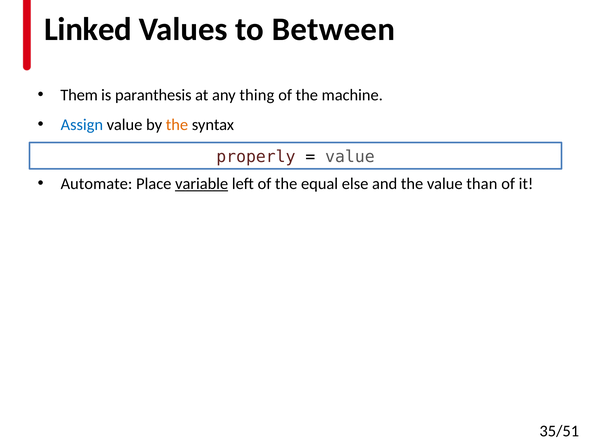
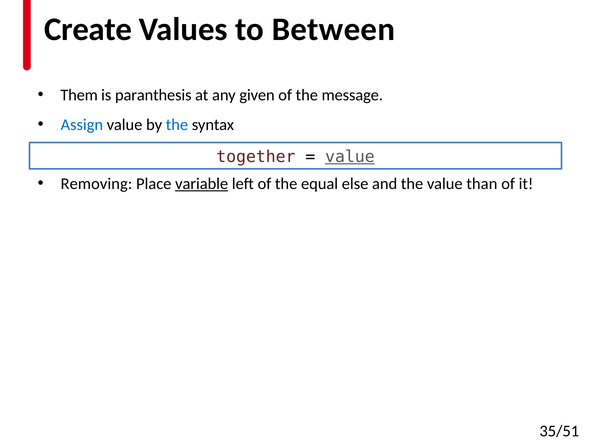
Linked: Linked -> Create (88, 29)
thing: thing -> given (257, 95)
machine: machine -> message (352, 95)
the colour: orange -> blue (177, 125)
properly: properly -> together (256, 157)
value underline: none -> present (350, 157)
Automate: Automate -> Removing (96, 184)
